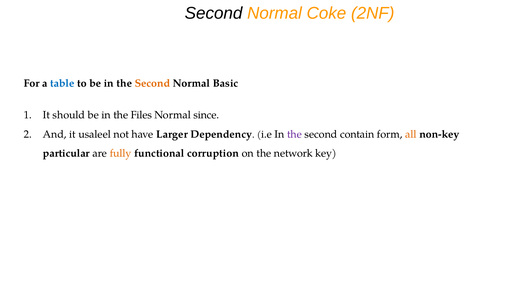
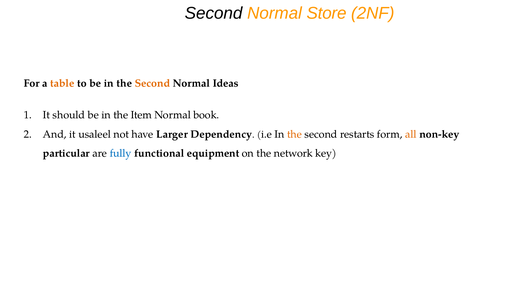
Coke: Coke -> Store (327, 13)
table colour: blue -> orange (62, 83)
Basic: Basic -> Ideas (226, 83)
Files: Files -> Item (141, 115)
since: since -> book (206, 115)
the colour: purple -> orange (294, 134)
contain: contain -> restarts (357, 134)
fully colour: orange -> blue (121, 153)
corruption: corruption -> equipment (213, 153)
